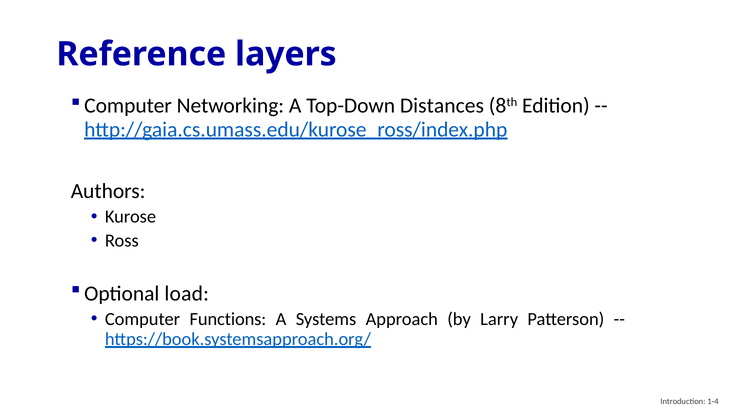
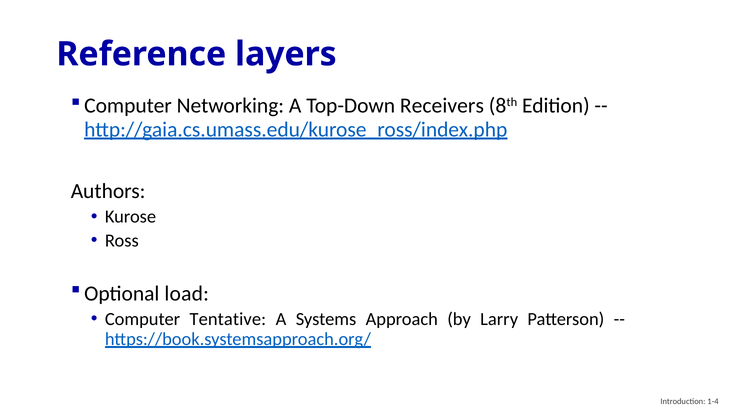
Distances: Distances -> Receivers (442, 106)
Functions: Functions -> Tentative (228, 319)
